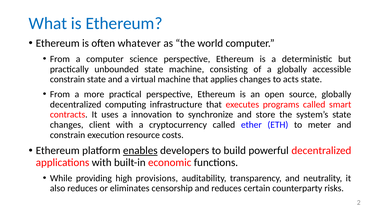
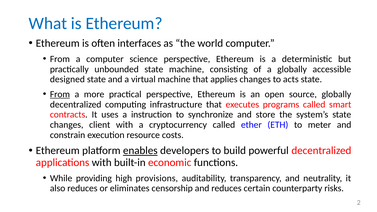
whatever: whatever -> interfaces (139, 43)
constrain: constrain -> designed (67, 79)
From underline: none -> present (60, 94)
innovation: innovation -> instruction (151, 115)
